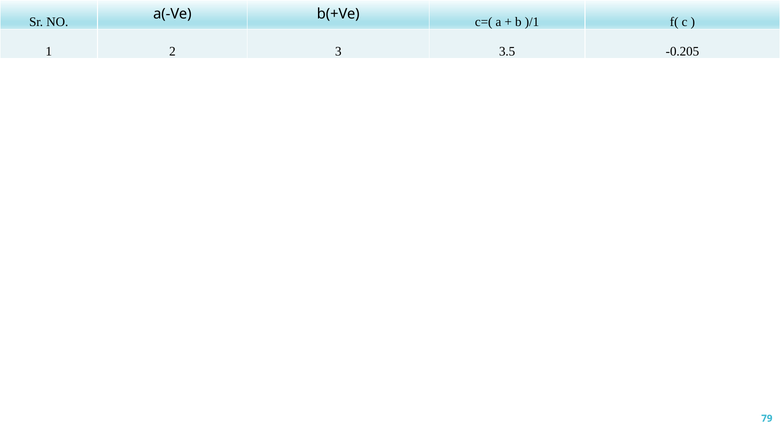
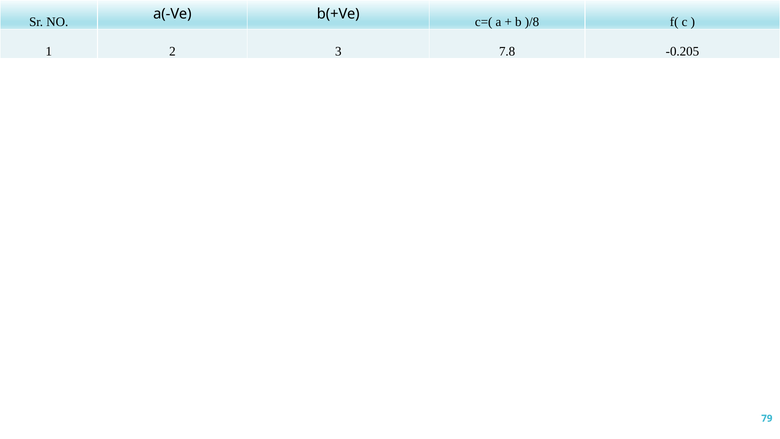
)/1: )/1 -> )/8 (532, 22)
3.5: 3.5 -> 7.8 (507, 51)
